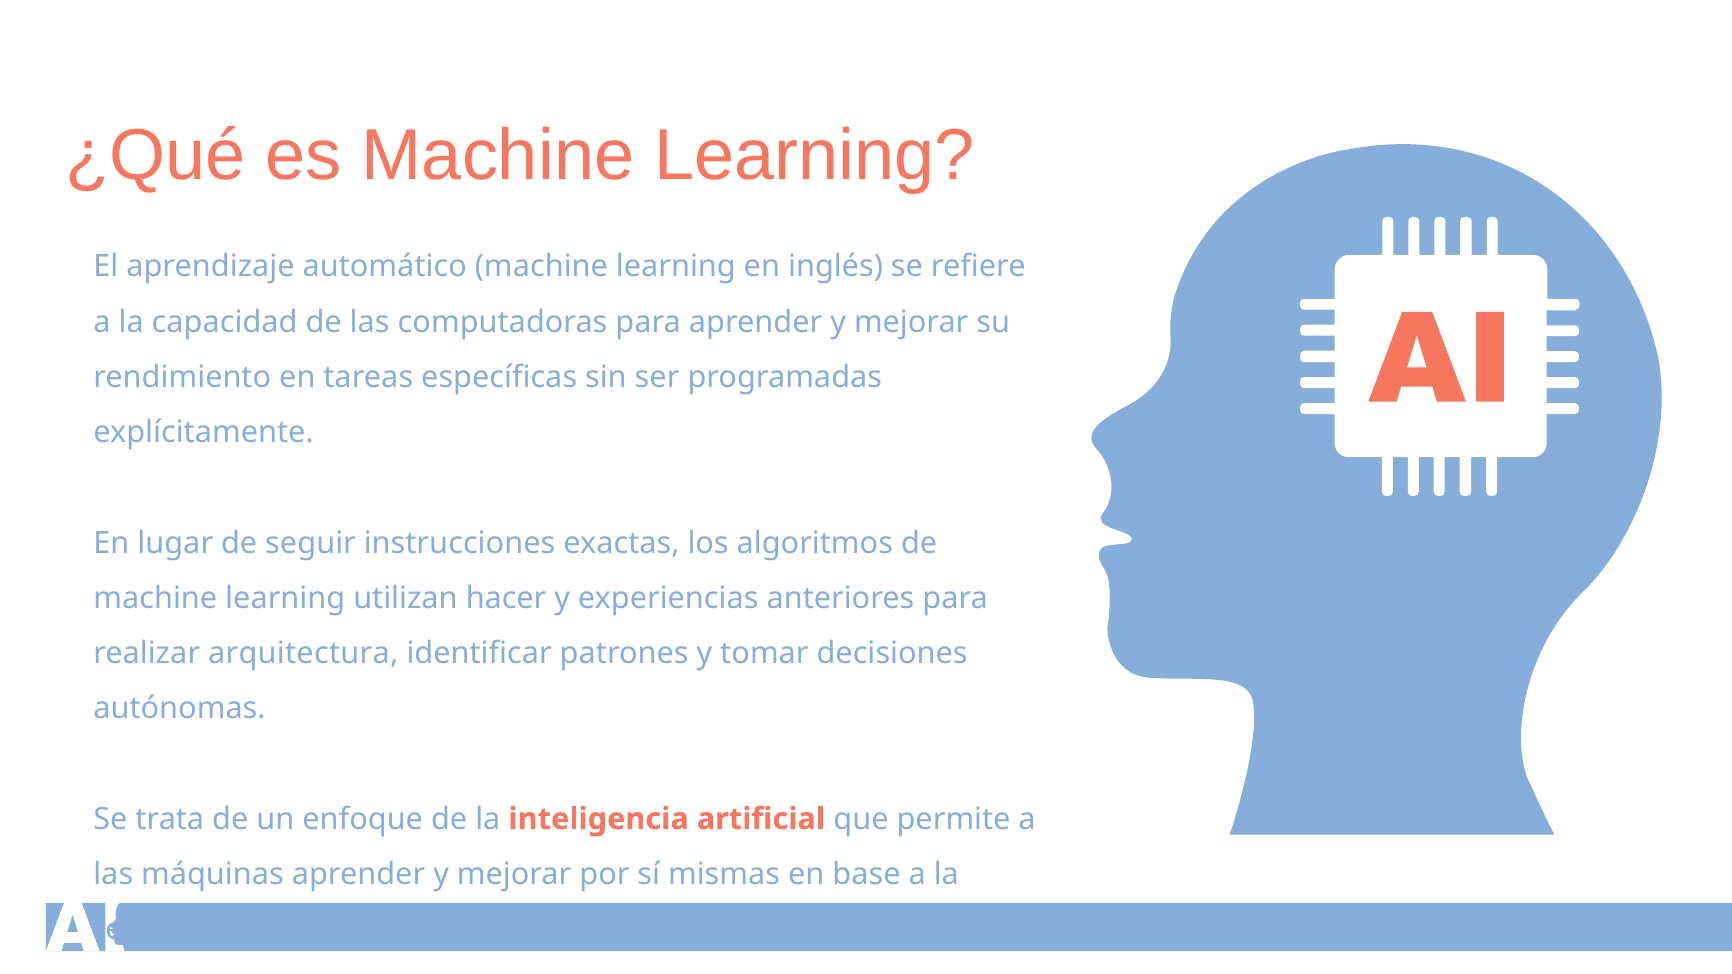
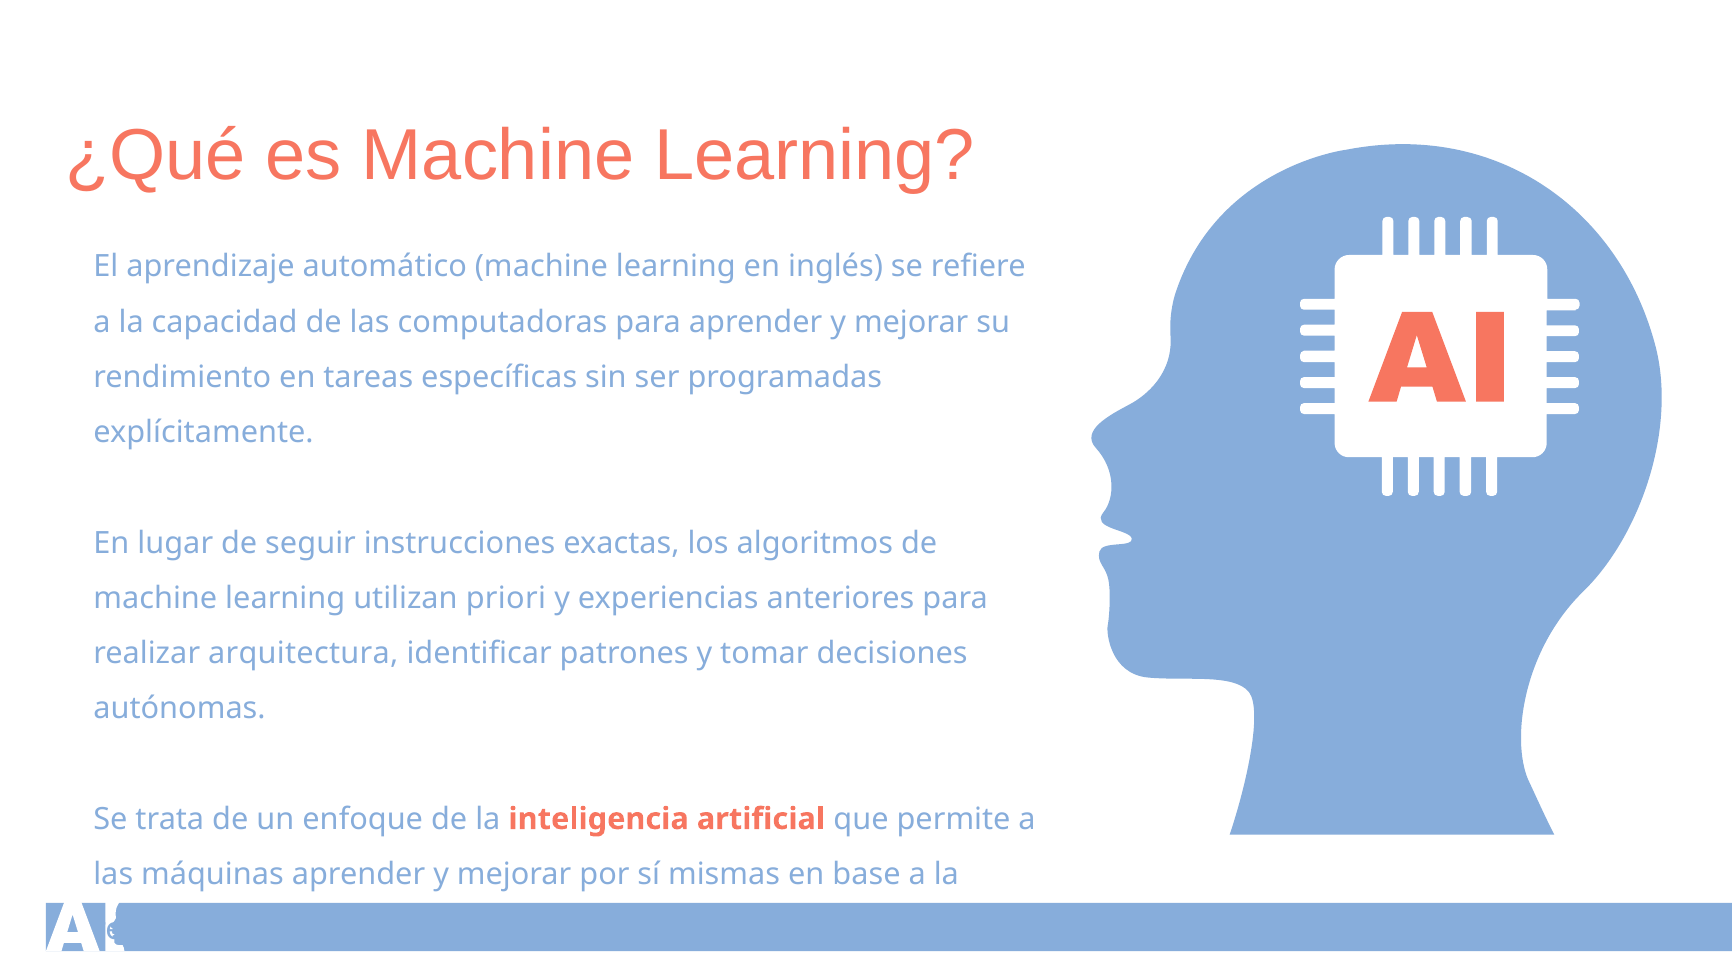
hacer: hacer -> priori (506, 598)
